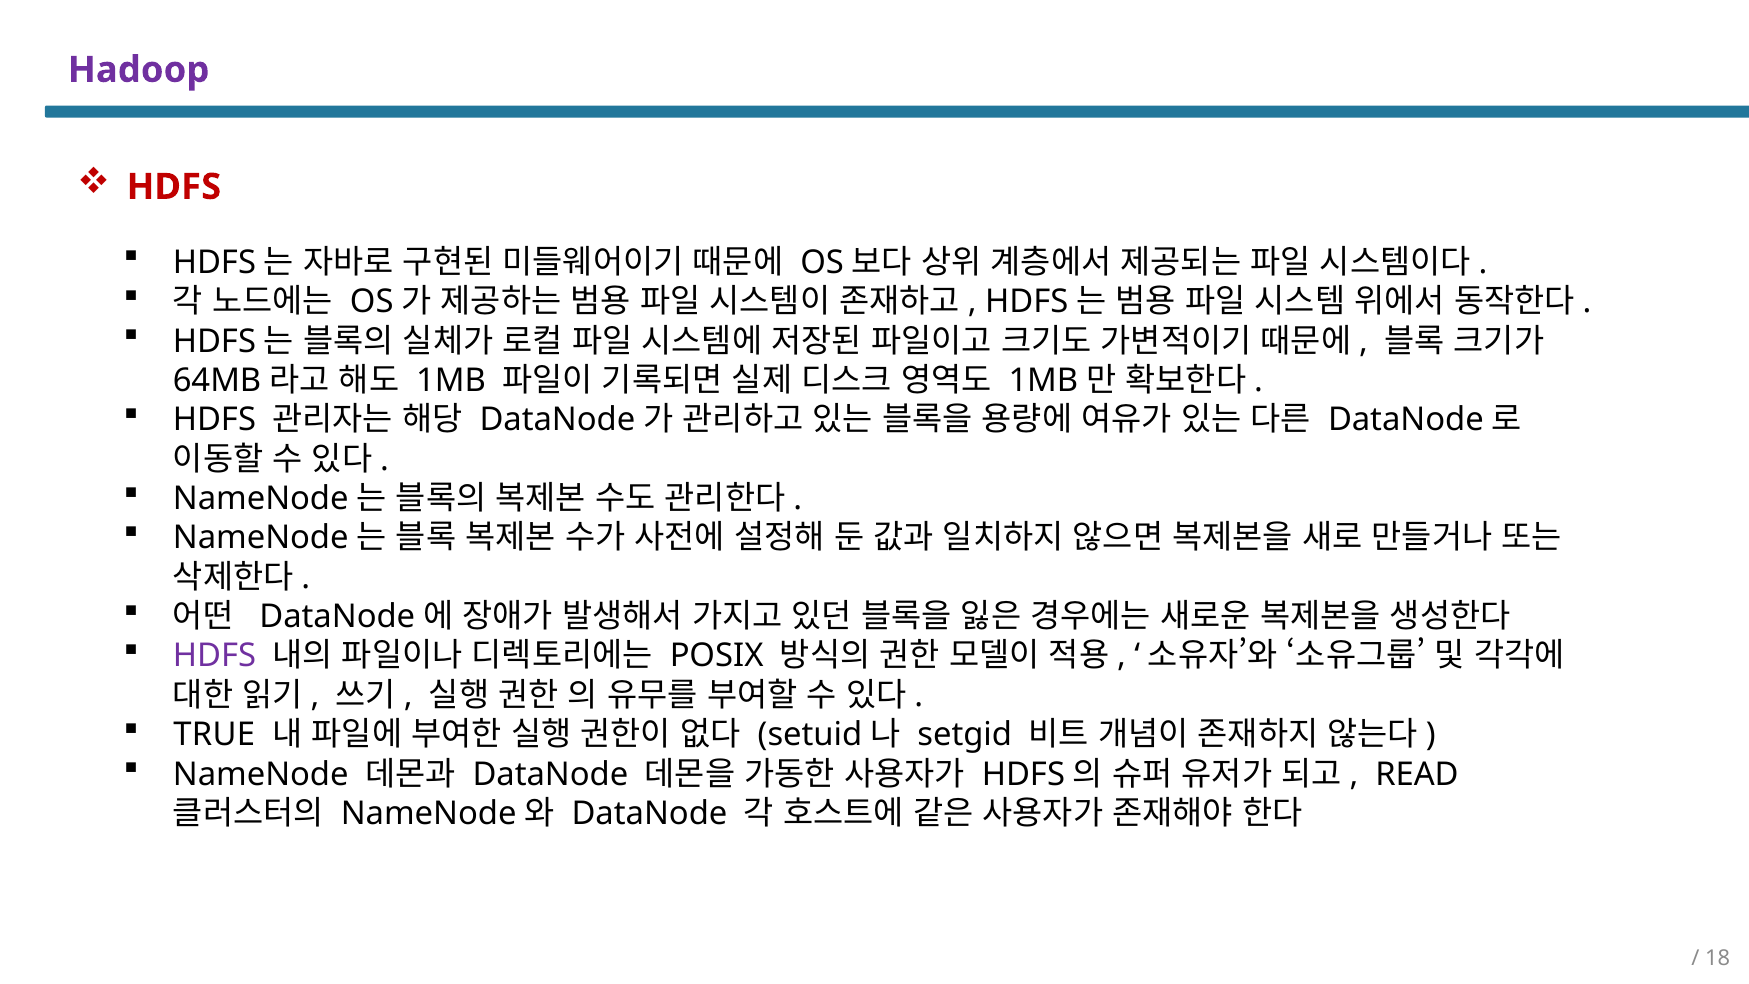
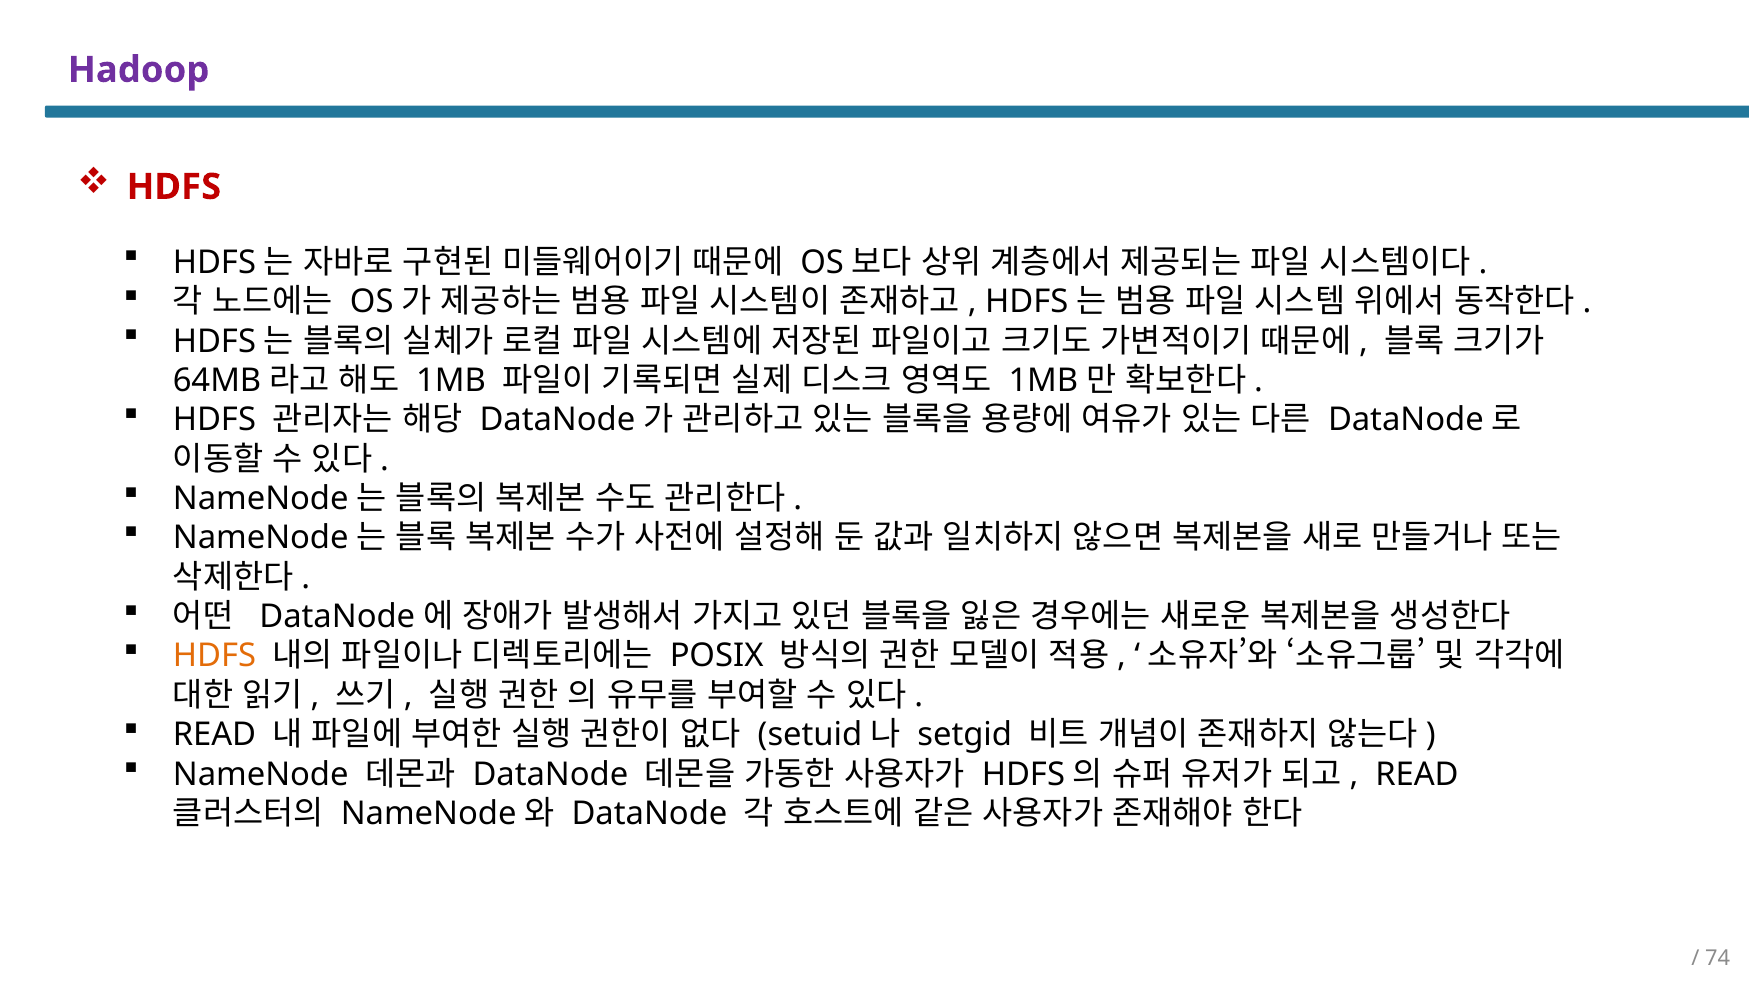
HDFS colour: purple -> orange (214, 656)
TRUE: TRUE -> READ (215, 735)
18: 18 -> 74 (1718, 958)
